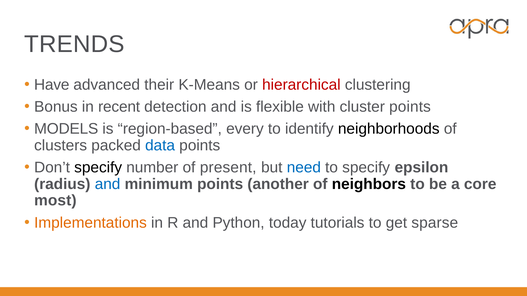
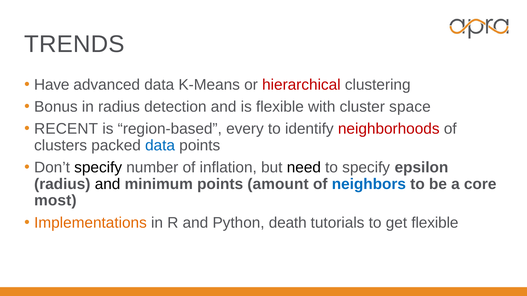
advanced their: their -> data (159, 85)
in recent: recent -> radius (119, 107)
cluster points: points -> space (410, 107)
MODELS: MODELS -> RECENT (66, 129)
neighborhoods colour: black -> red (389, 129)
present: present -> inflation (228, 168)
need colour: blue -> black (304, 168)
and colour: blue -> black (108, 184)
another: another -> amount (278, 184)
neighbors colour: black -> blue (369, 184)
today: today -> death (288, 223)
get sparse: sparse -> flexible (435, 223)
